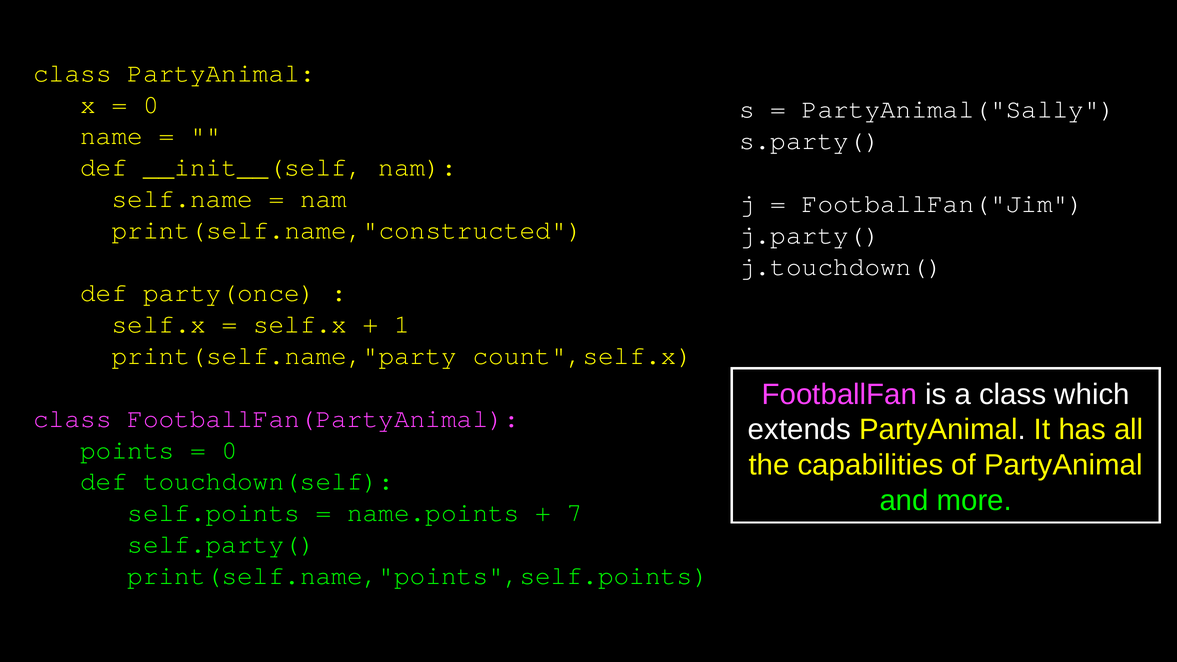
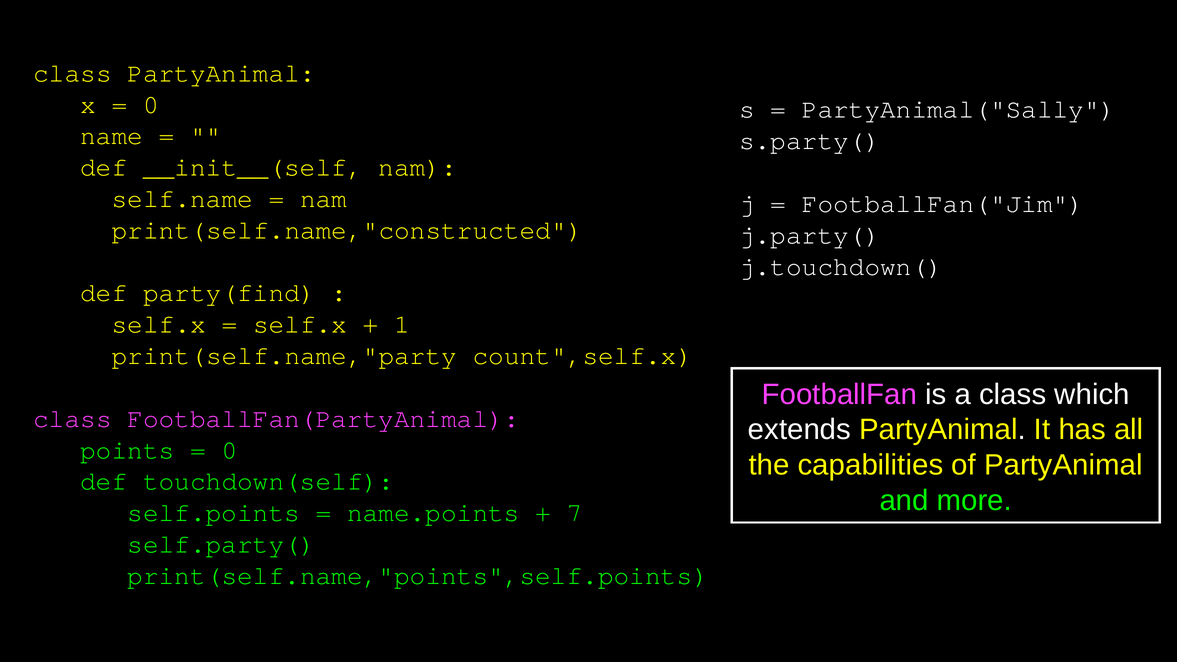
party(once: party(once -> party(find (229, 293)
